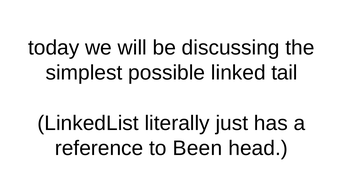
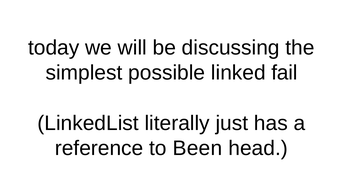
tail: tail -> fail (284, 73)
